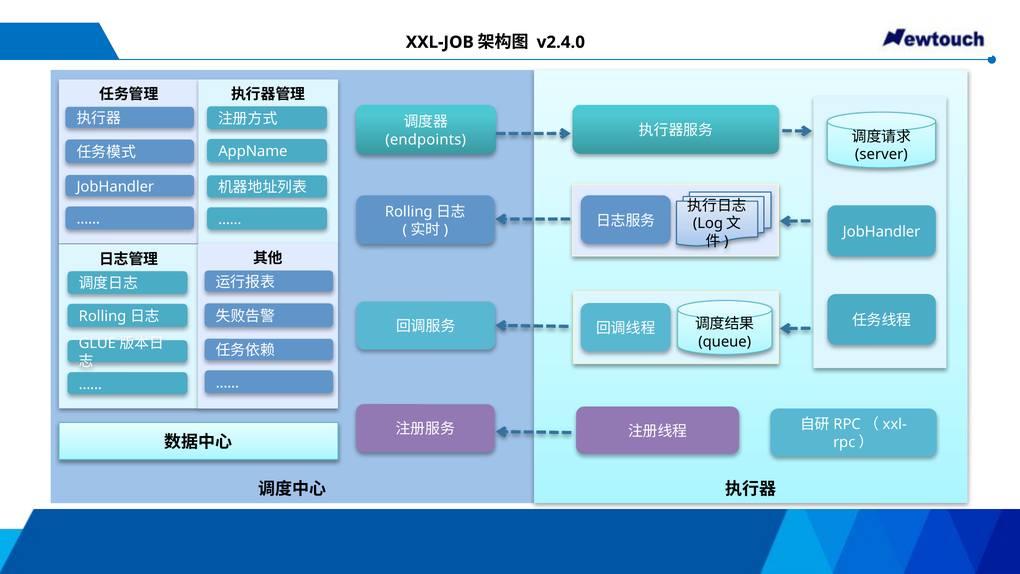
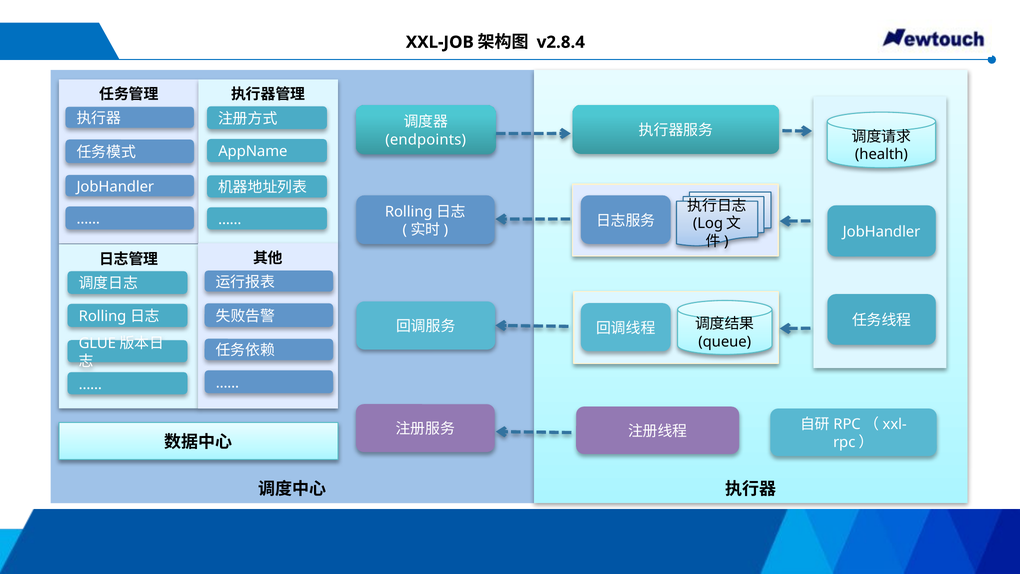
v2.4.0: v2.4.0 -> v2.8.4 (561, 42)
server: server -> health (881, 154)
